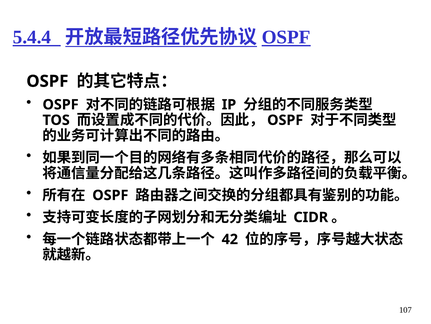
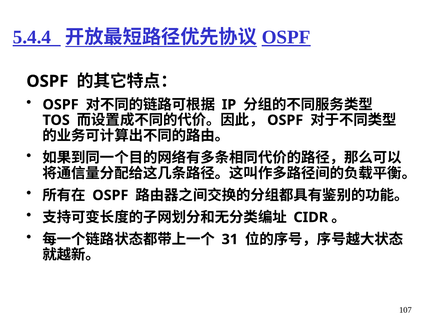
42: 42 -> 31 (230, 239)
